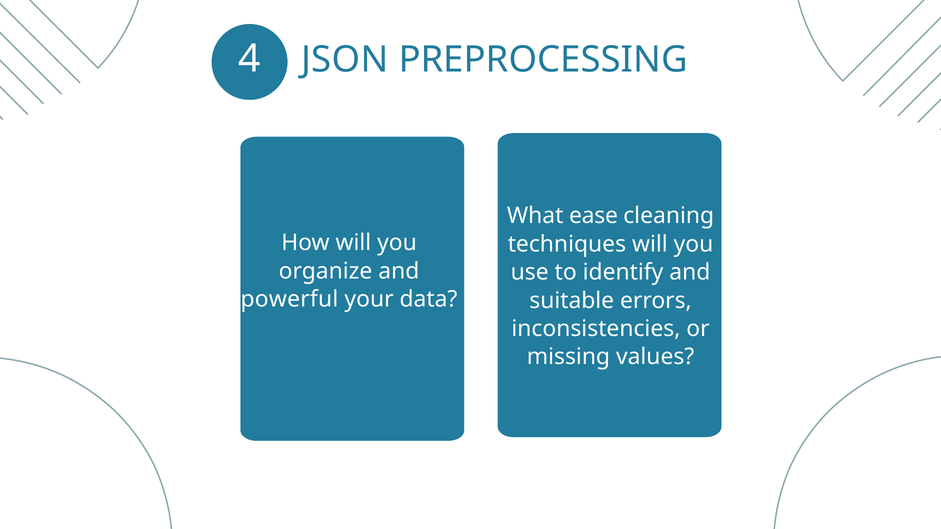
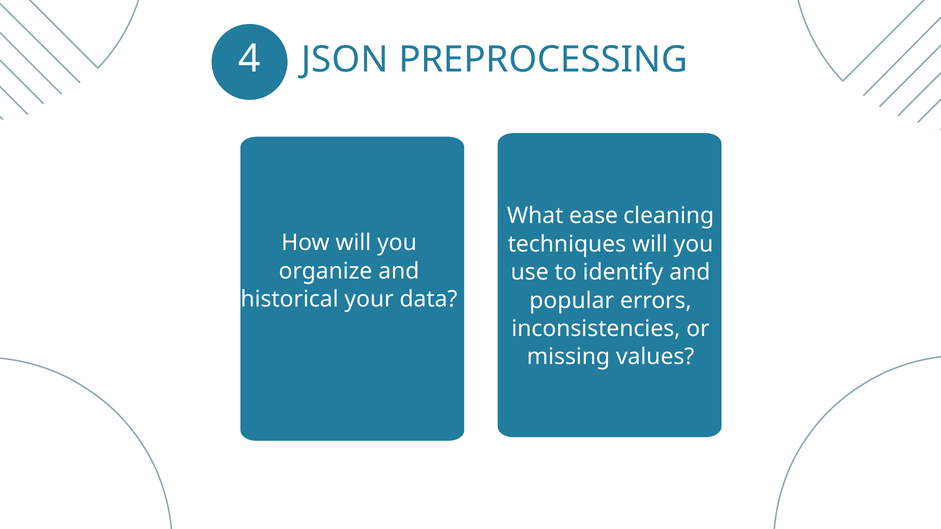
powerful: powerful -> historical (290, 300)
suitable: suitable -> popular (572, 301)
